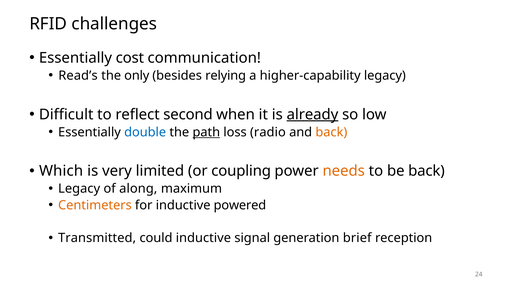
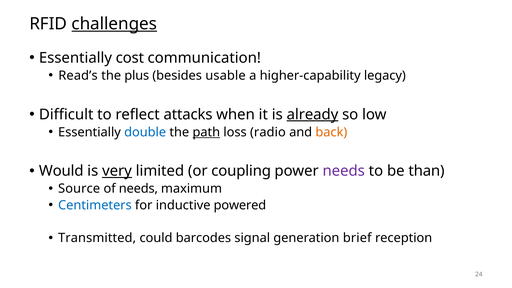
challenges underline: none -> present (114, 24)
only: only -> plus (137, 76)
relying: relying -> usable (226, 76)
second: second -> attacks (188, 114)
Which: Which -> Would (61, 171)
very underline: none -> present (117, 171)
needs colour: orange -> purple (344, 171)
be back: back -> than (426, 171)
Legacy: Legacy -> Source (79, 189)
of along: along -> needs (138, 189)
Centimeters colour: orange -> blue (95, 205)
could inductive: inductive -> barcodes (203, 238)
